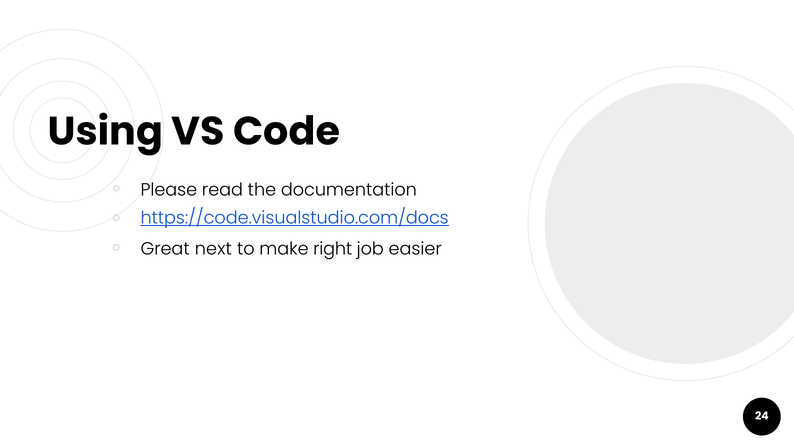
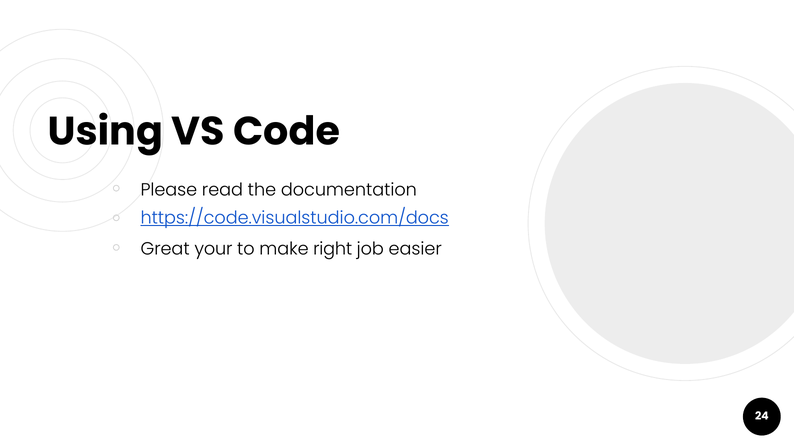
next: next -> your (213, 249)
